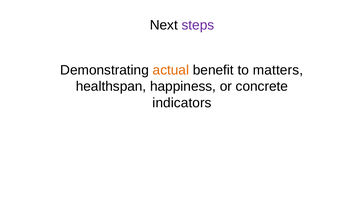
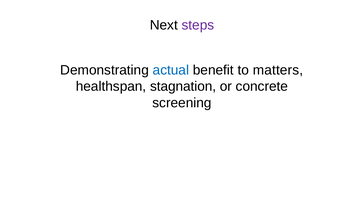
actual colour: orange -> blue (171, 70)
happiness: happiness -> stagnation (183, 86)
indicators: indicators -> screening (182, 103)
